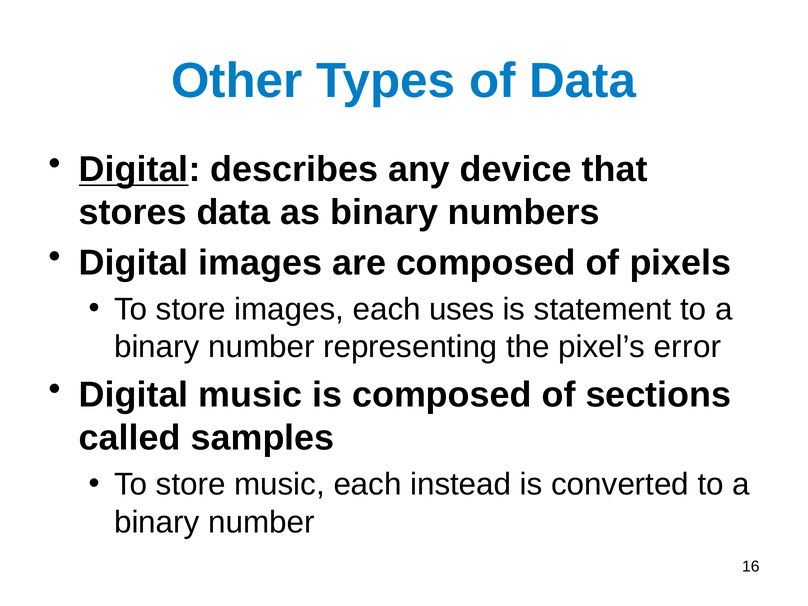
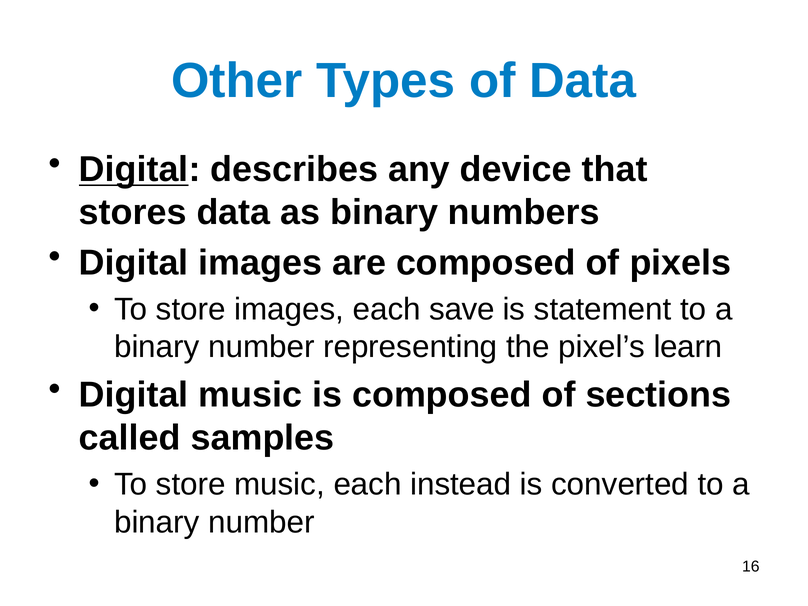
uses: uses -> save (462, 309)
error: error -> learn (688, 347)
